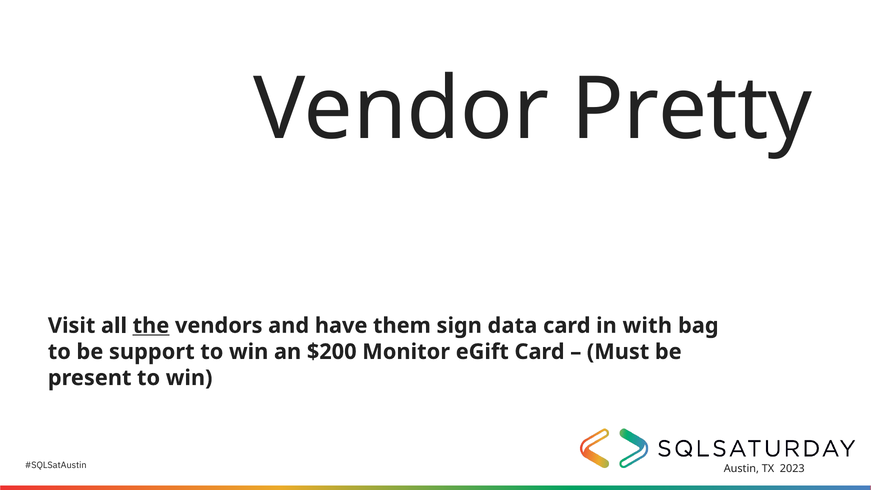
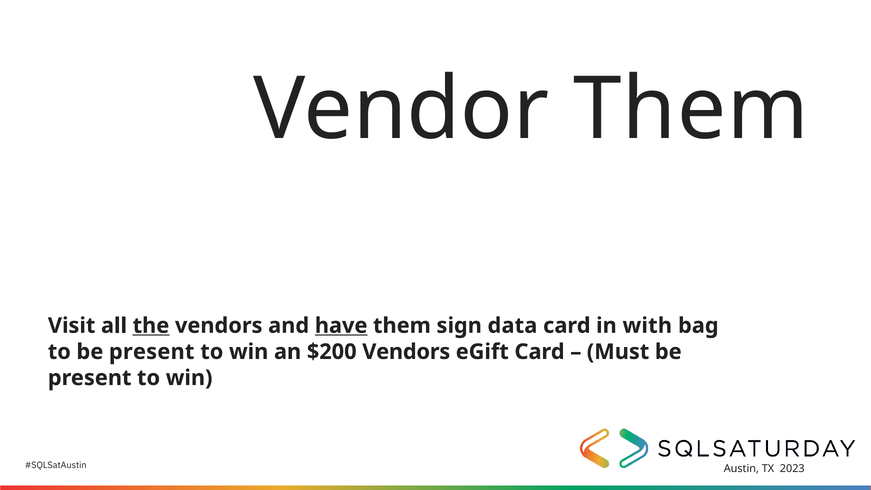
Vendor Pretty: Pretty -> Them (691, 110)
have underline: none -> present (341, 326)
to be support: support -> present (152, 352)
$200 Monitor: Monitor -> Vendors (406, 352)
